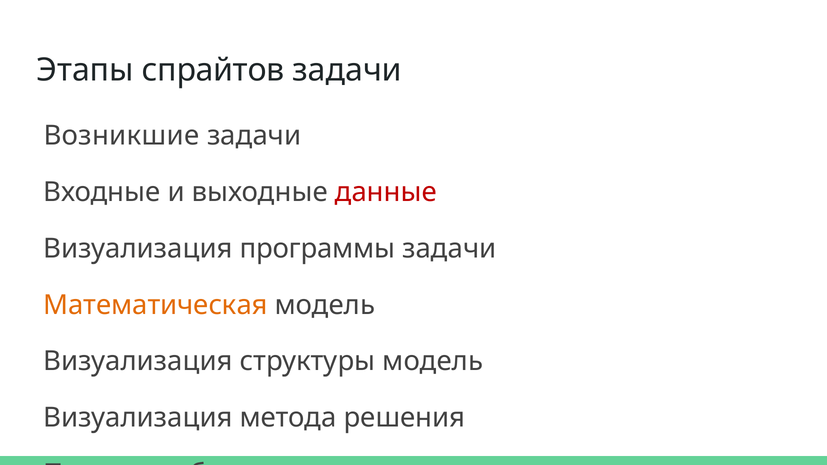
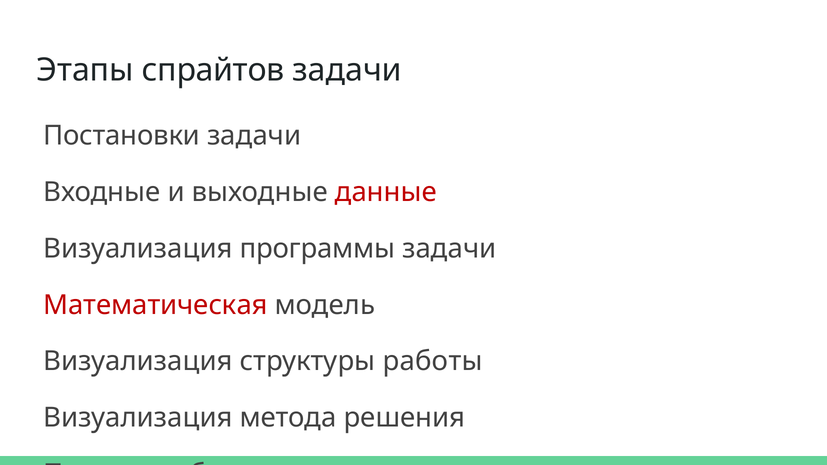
Возникшие: Возникшие -> Постановки (122, 136)
Математическая colour: orange -> red (156, 305)
структуры модель: модель -> работы (433, 361)
